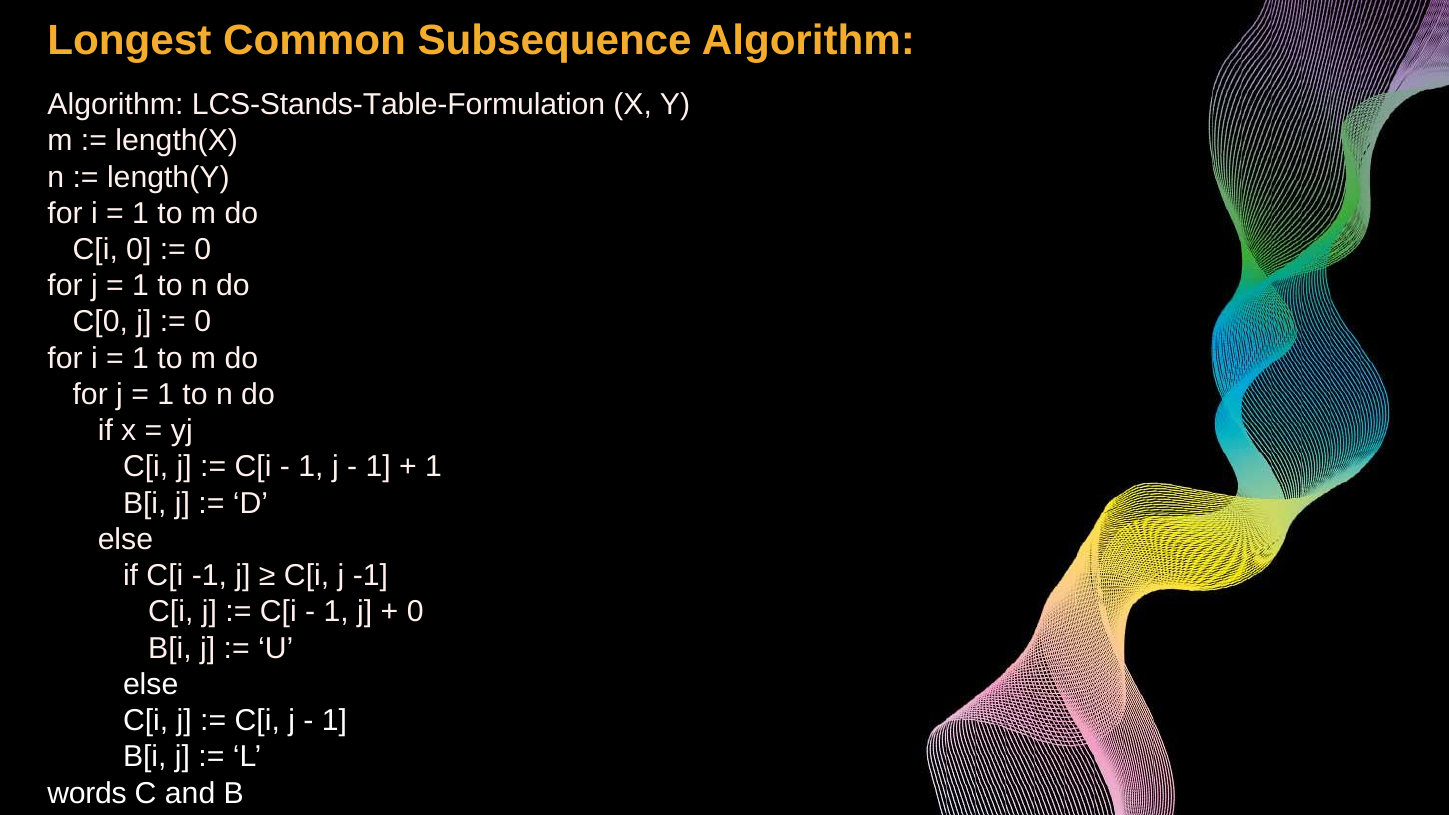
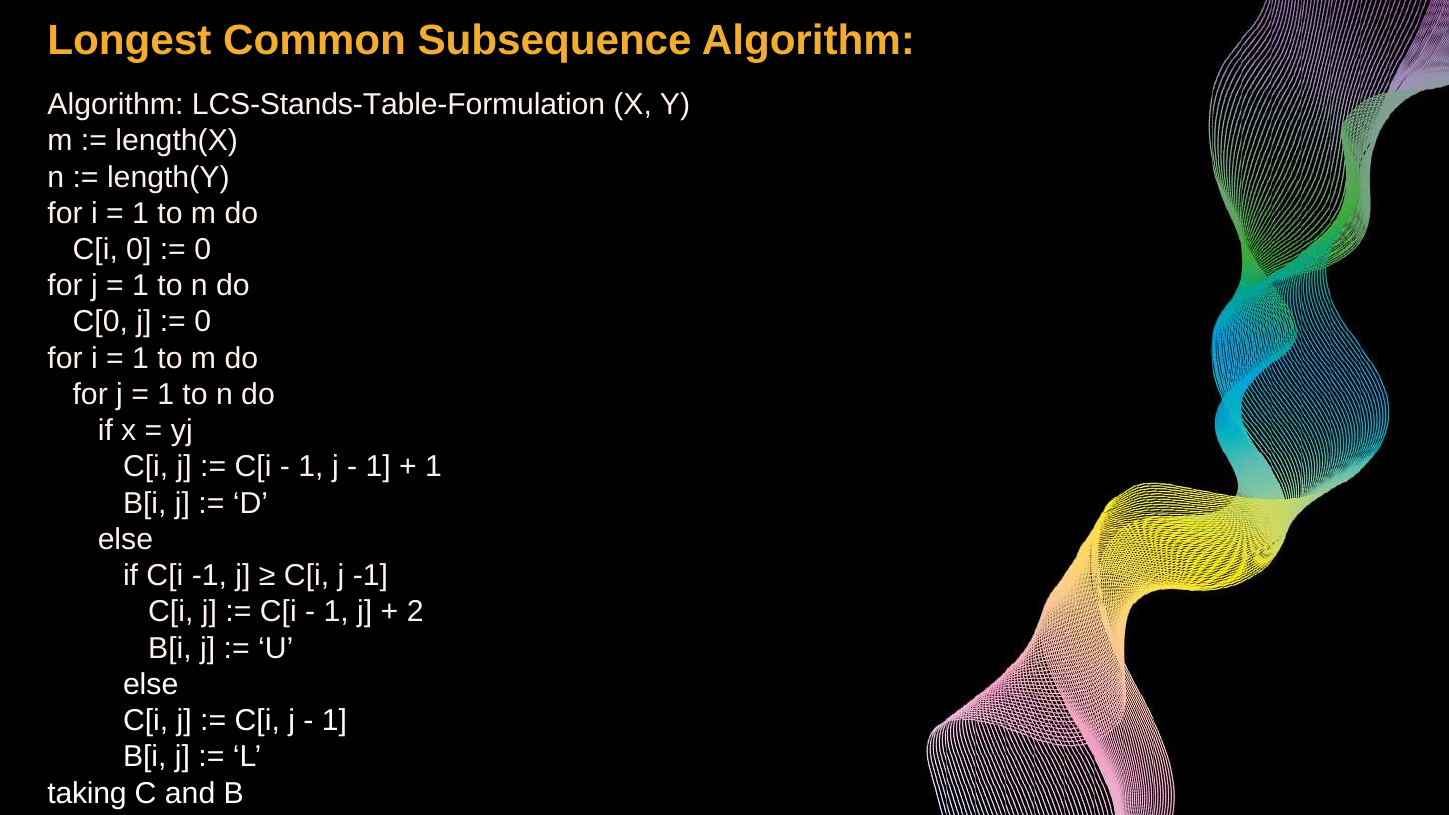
0: 0 -> 2 (415, 612)
words: words -> taking (87, 793)
